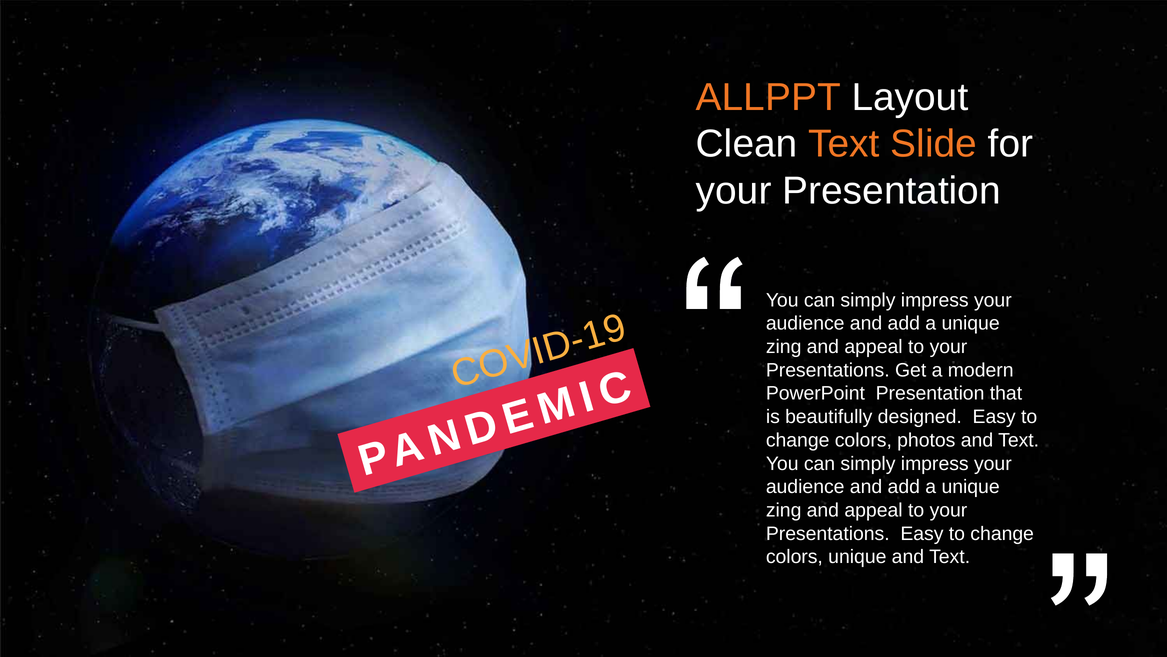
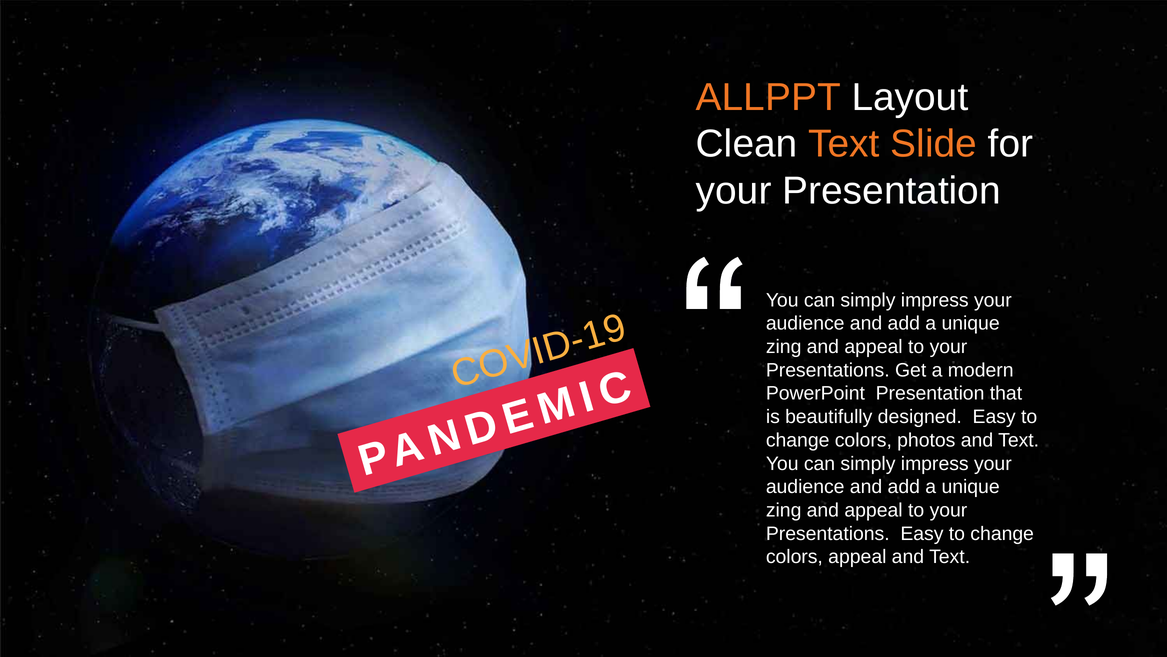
colors unique: unique -> appeal (857, 557)
